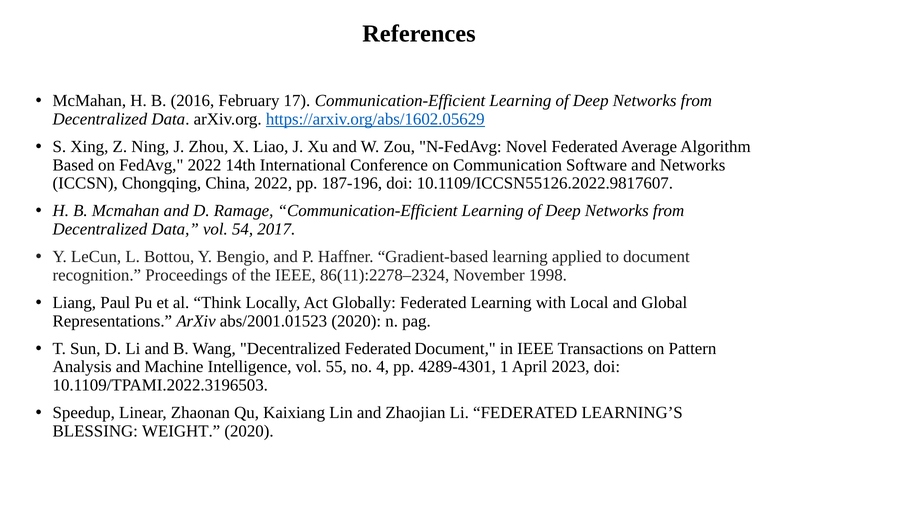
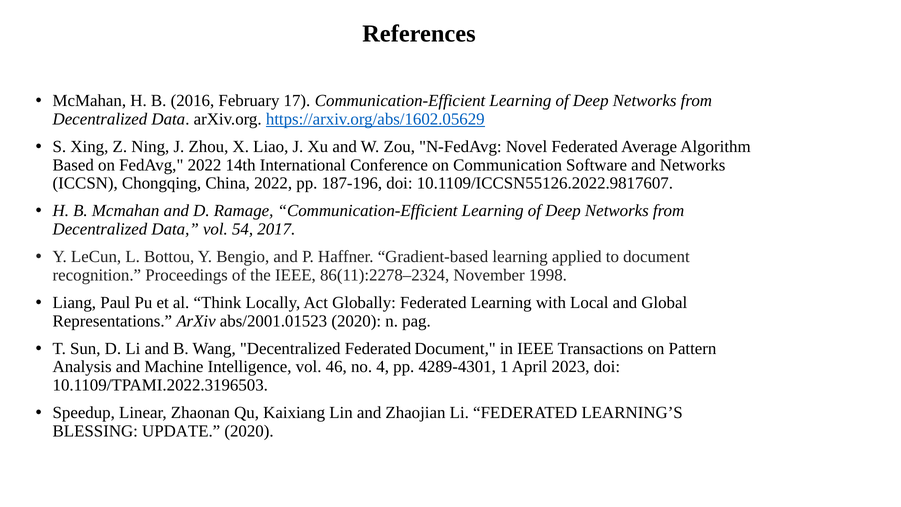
55: 55 -> 46 (336, 367)
WEIGHT: WEIGHT -> UPDATE (181, 431)
